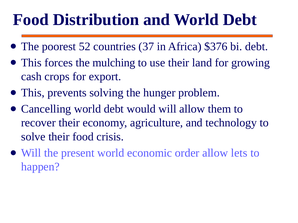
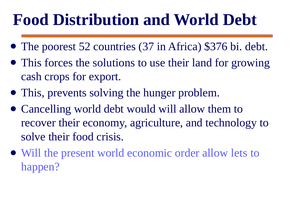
mulching: mulching -> solutions (114, 63)
